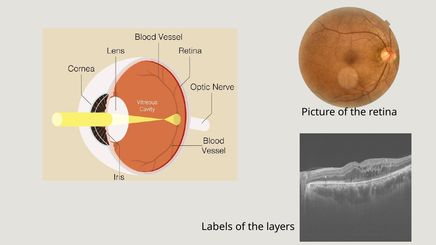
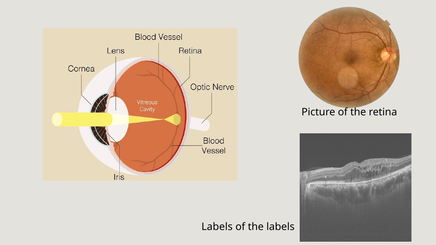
the layers: layers -> labels (281, 227)
